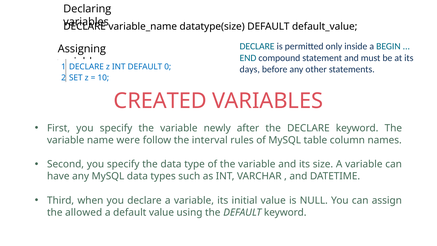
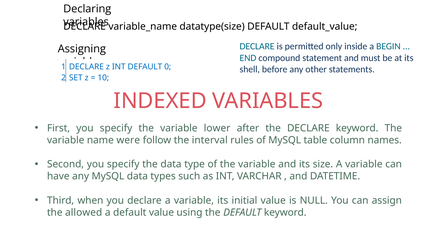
days: days -> shell (250, 69)
CREATED: CREATED -> INDEXED (160, 101)
newly: newly -> lower (217, 128)
